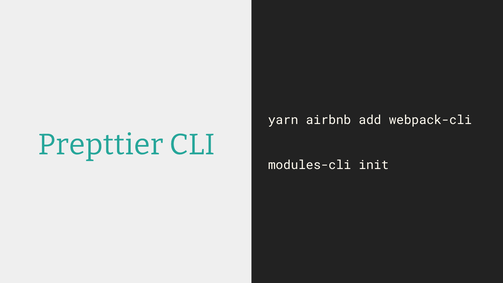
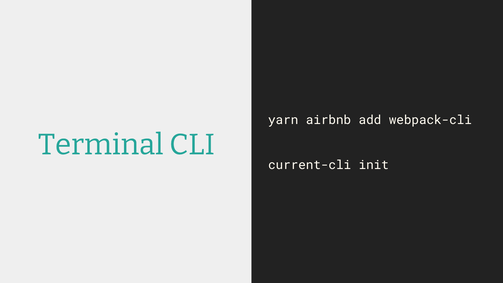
Prepttier: Prepttier -> Terminal (101, 145)
modules-cli: modules-cli -> current-cli (310, 165)
